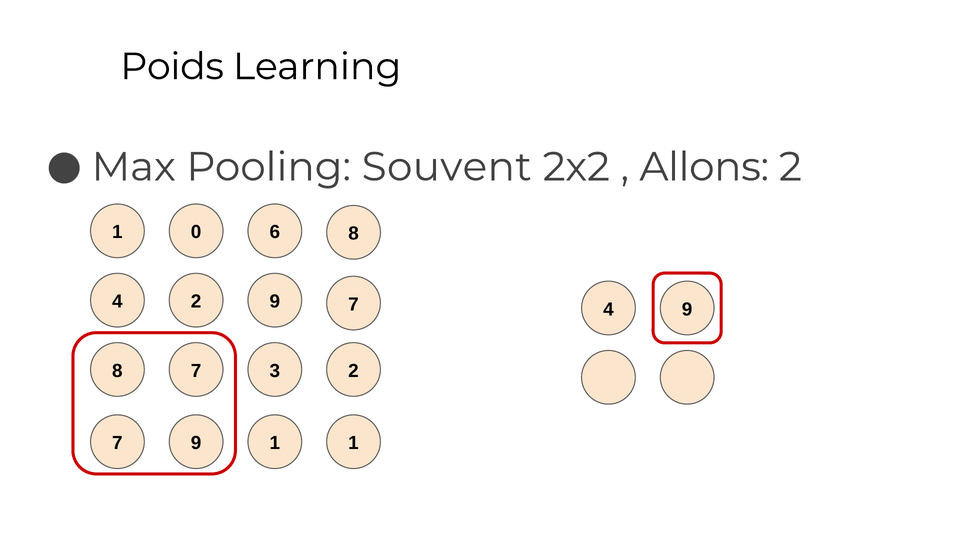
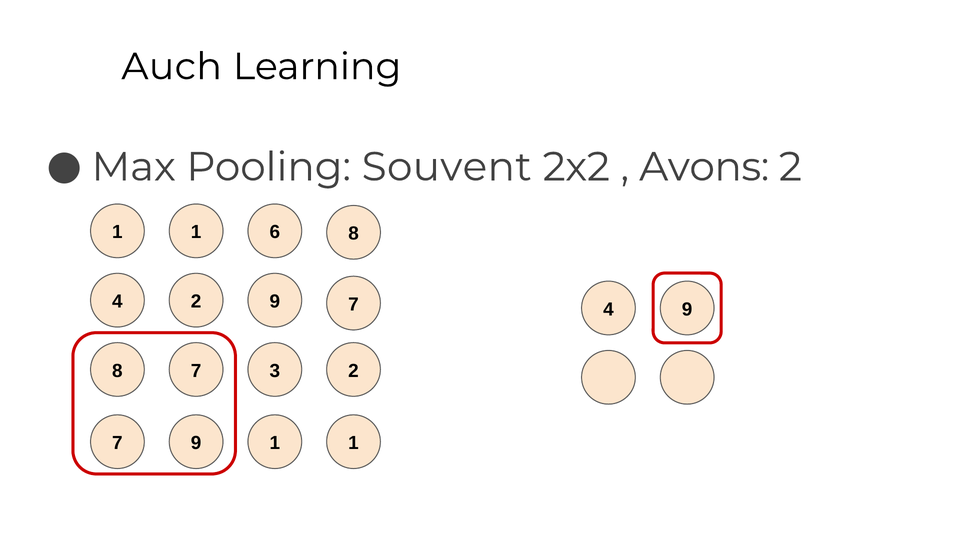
Poids: Poids -> Auch (172, 67)
Allons: Allons -> Avons (704, 167)
0: 0 -> 1 (196, 232)
